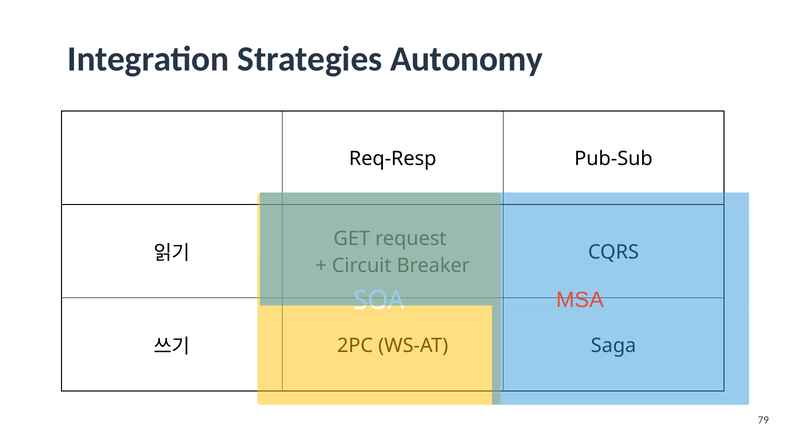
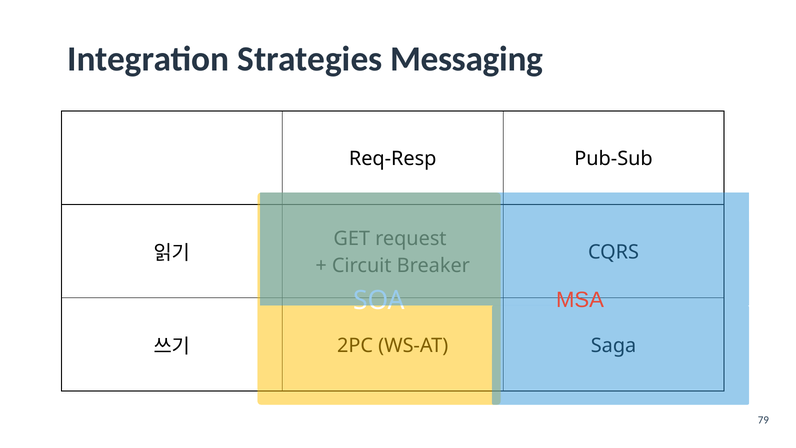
Autonomy: Autonomy -> Messaging (467, 59)
